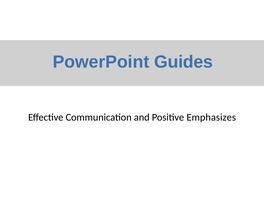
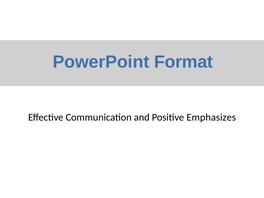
Guides: Guides -> Format (184, 62)
